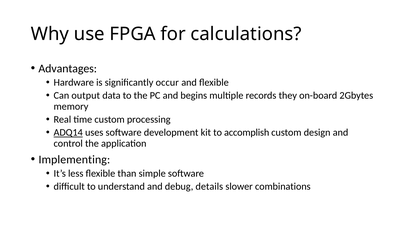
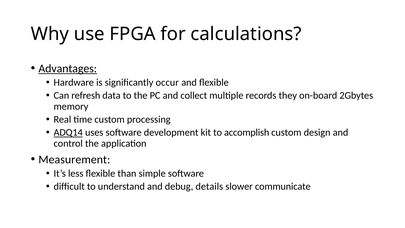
Advantages underline: none -> present (68, 68)
output: output -> refresh (86, 95)
begins: begins -> collect (194, 95)
Implementing: Implementing -> Measurement (74, 159)
combinations: combinations -> communicate (283, 186)
